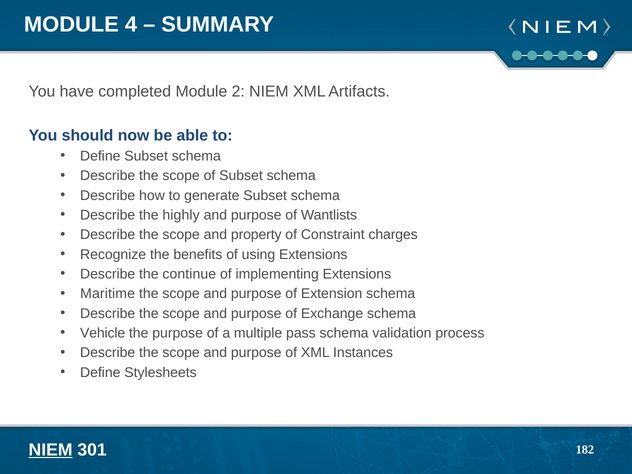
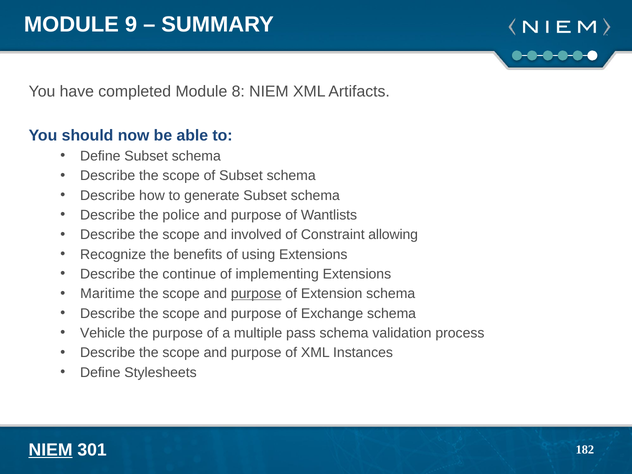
4: 4 -> 9 (131, 24)
2: 2 -> 8 (238, 91)
highly: highly -> police (181, 215)
property: property -> involved (256, 235)
charges: charges -> allowing (393, 235)
purpose underline: none -> present (256, 294)
